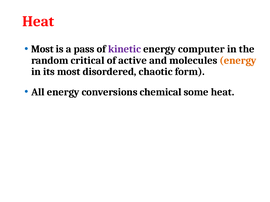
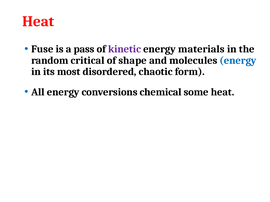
Most: Most -> Fuse (42, 49)
computer: computer -> materials (201, 49)
active: active -> shape (133, 61)
energy colour: orange -> blue (238, 61)
